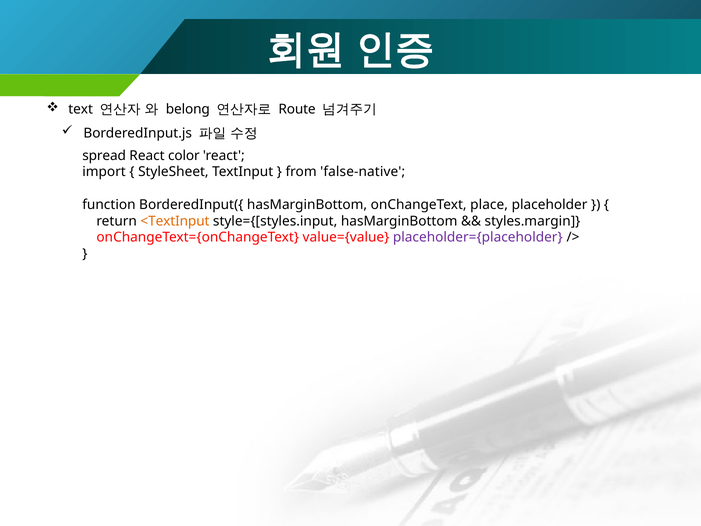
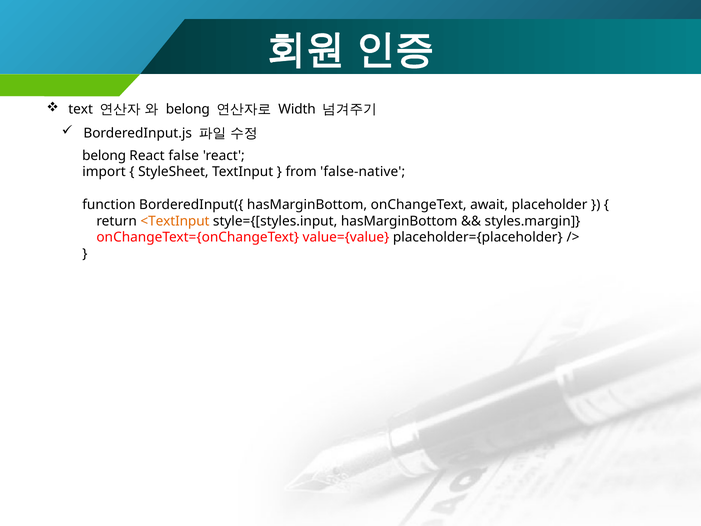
Route: Route -> Width (297, 109)
spread: spread -> belong (104, 155)
color: color -> false (184, 155)
place: place -> await (489, 205)
placeholder={placeholder colour: purple -> black (478, 237)
